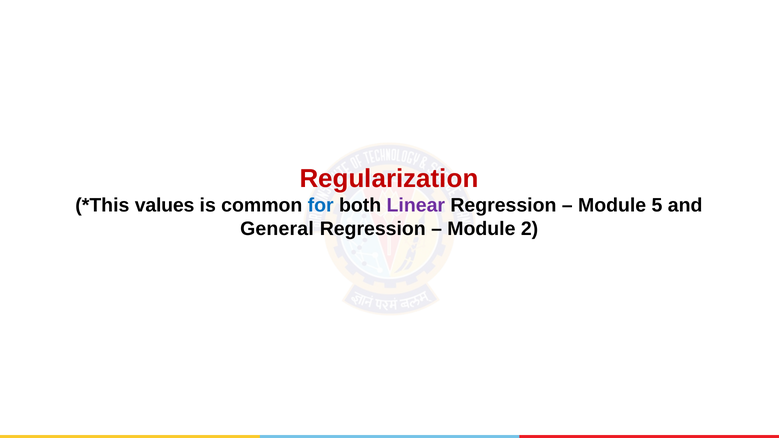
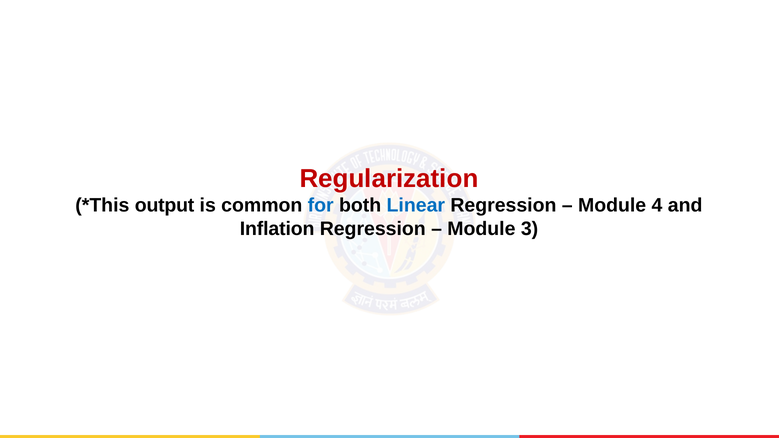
values: values -> output (165, 206)
Linear colour: purple -> blue (416, 206)
5: 5 -> 4 (657, 206)
General: General -> Inflation (277, 229)
2: 2 -> 3 (530, 229)
